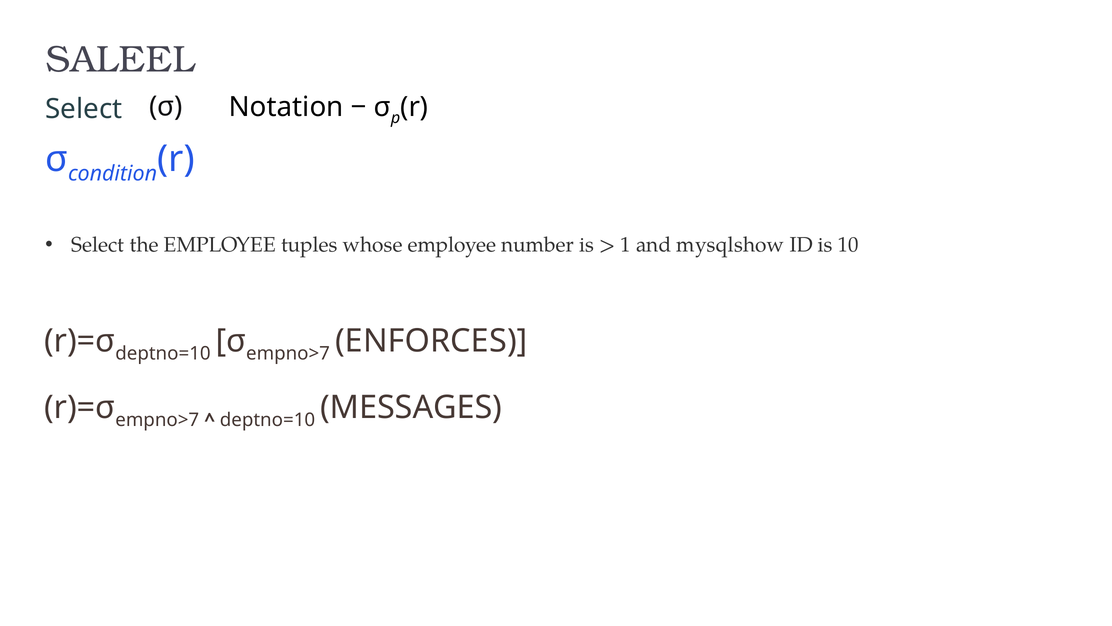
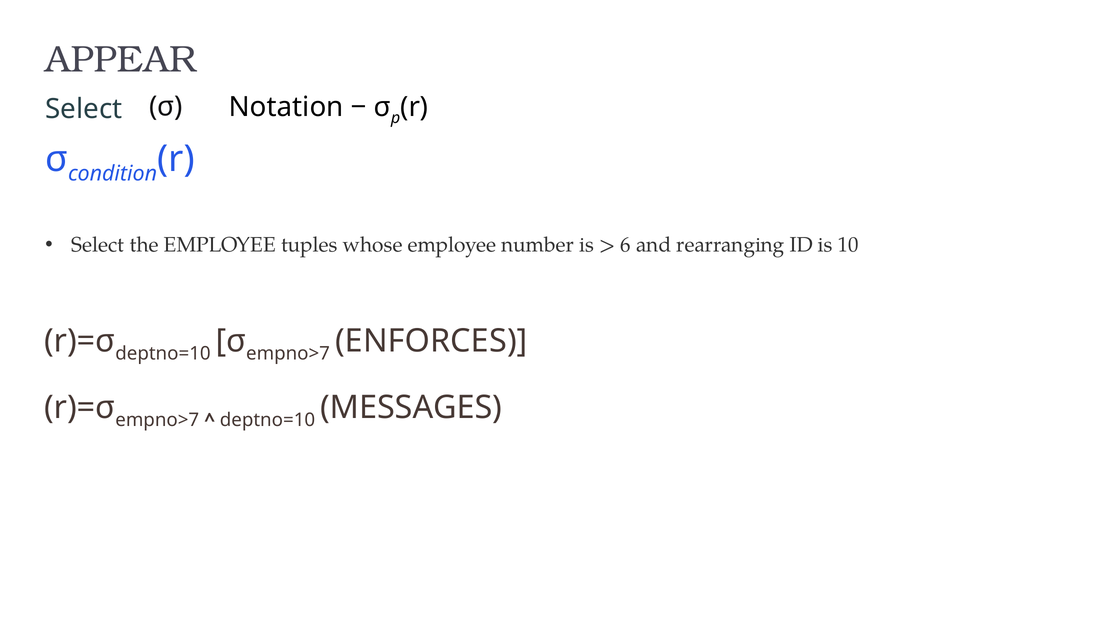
SALEEL: SALEEL -> APPEAR (121, 60)
1: 1 -> 6 (626, 245)
mysqlshow: mysqlshow -> rearranging (731, 245)
